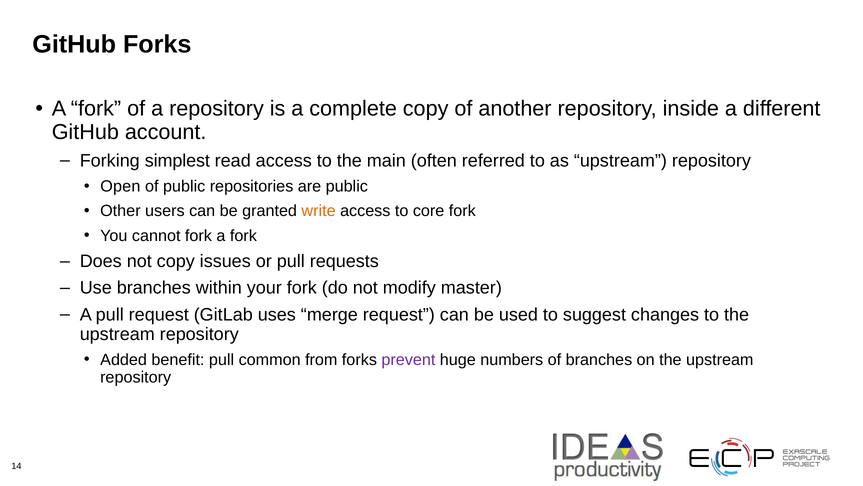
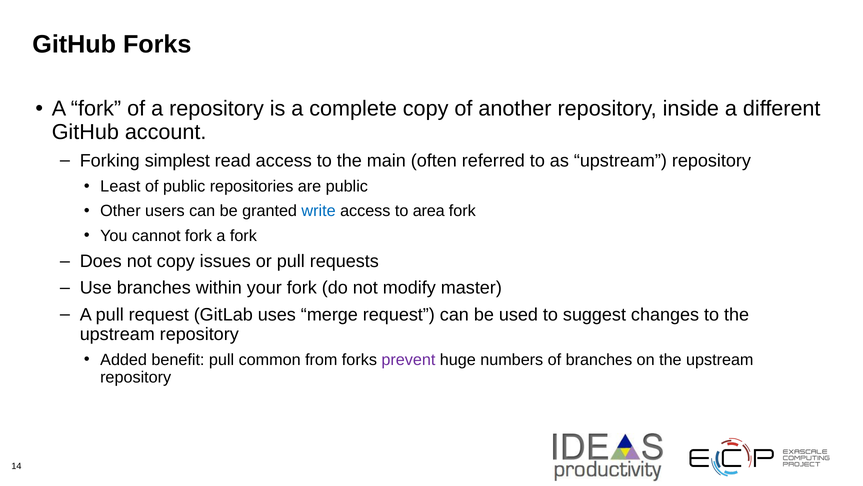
Open: Open -> Least (120, 186)
write colour: orange -> blue (319, 211)
core: core -> area (429, 211)
